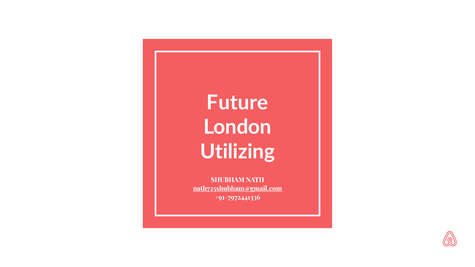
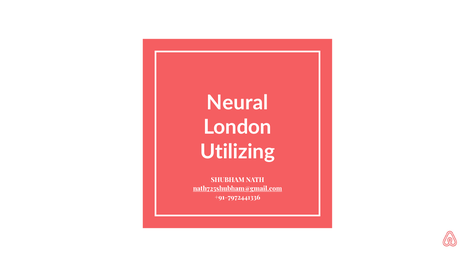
Future: Future -> Neural (237, 103)
